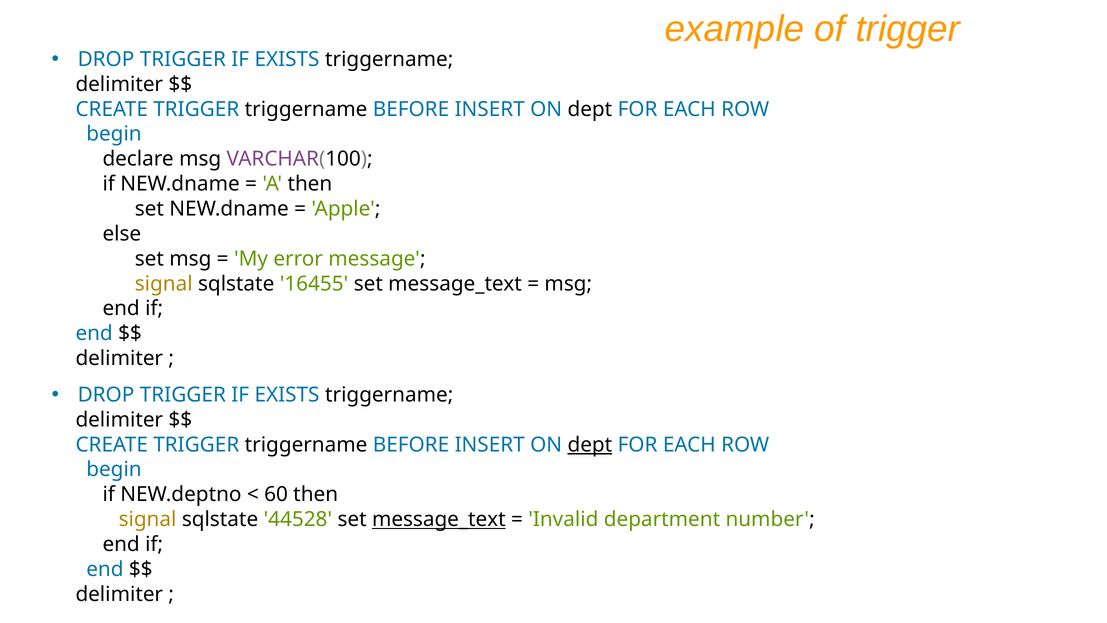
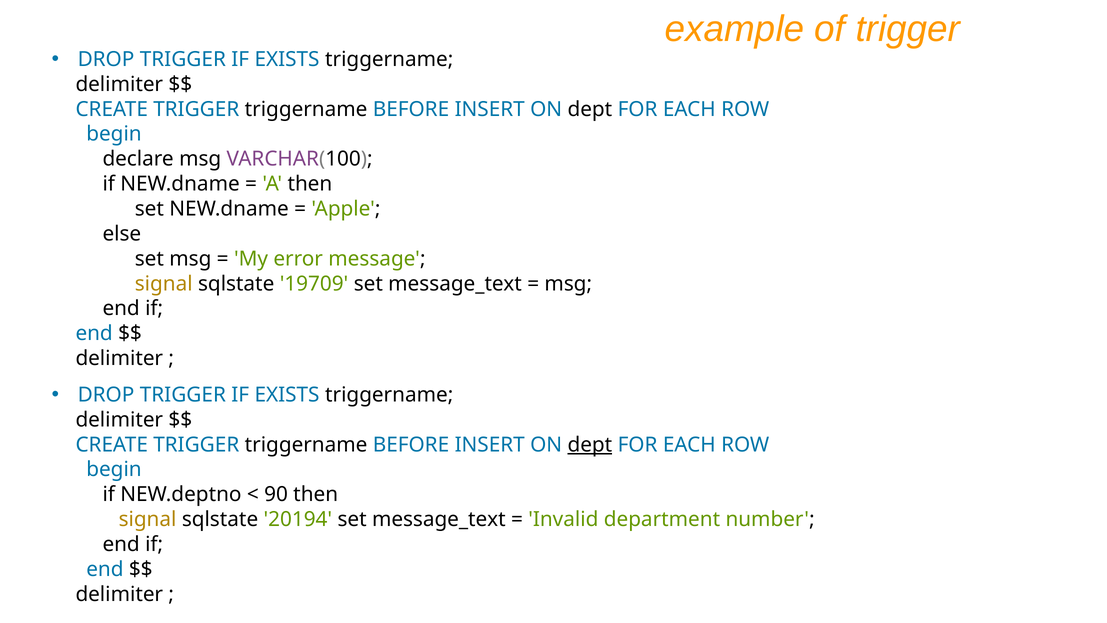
16455: 16455 -> 19709 (314, 284)
60: 60 -> 90 (276, 494)
44528: 44528 -> 20194 (298, 519)
message_text underline: present -> none (439, 519)
